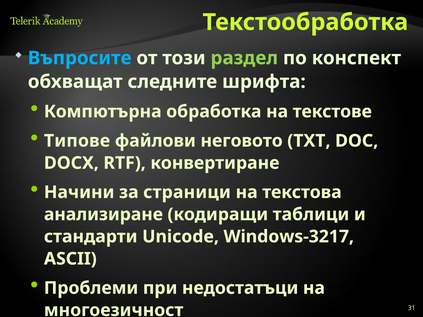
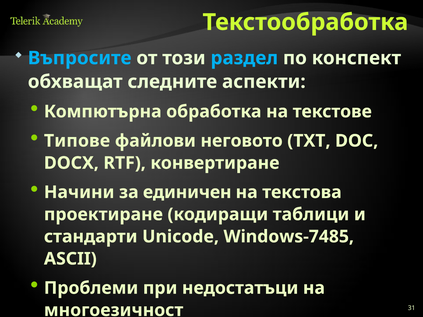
раздел colour: light green -> light blue (244, 58)
шрифта: шрифта -> аспекти (264, 82)
страници: страници -> единичен (187, 192)
анализиране: анализиране -> проектиране (103, 215)
Windows-3217: Windows-3217 -> Windows-7485 (289, 237)
